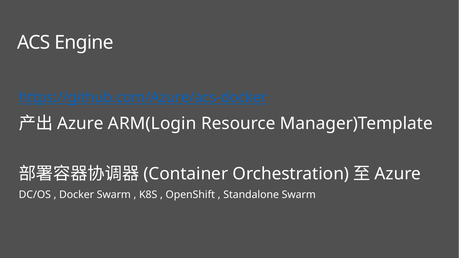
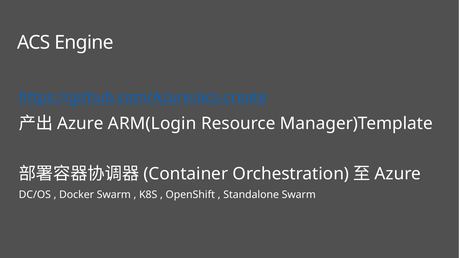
https://github.com/Azure/acs-docker: https://github.com/Azure/acs-docker -> https://github.com/Azure/acs-create (143, 97)
